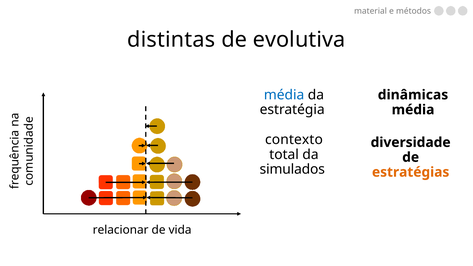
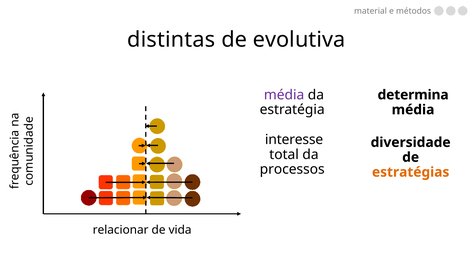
média colour: blue -> purple (284, 95)
dinâmicas: dinâmicas -> determina (413, 95)
contexto: contexto -> interesse (294, 140)
simulados: simulados -> processos (292, 169)
